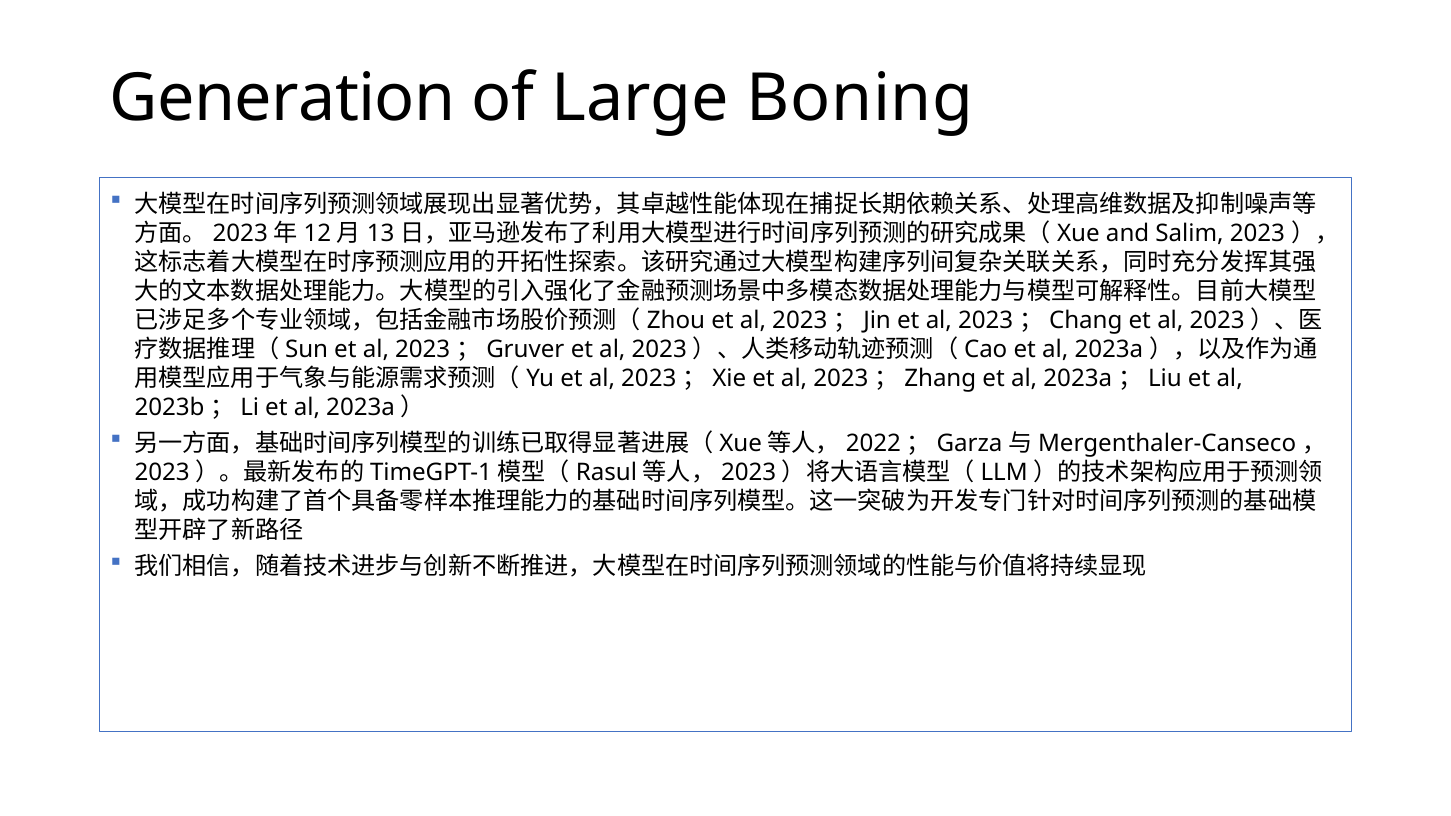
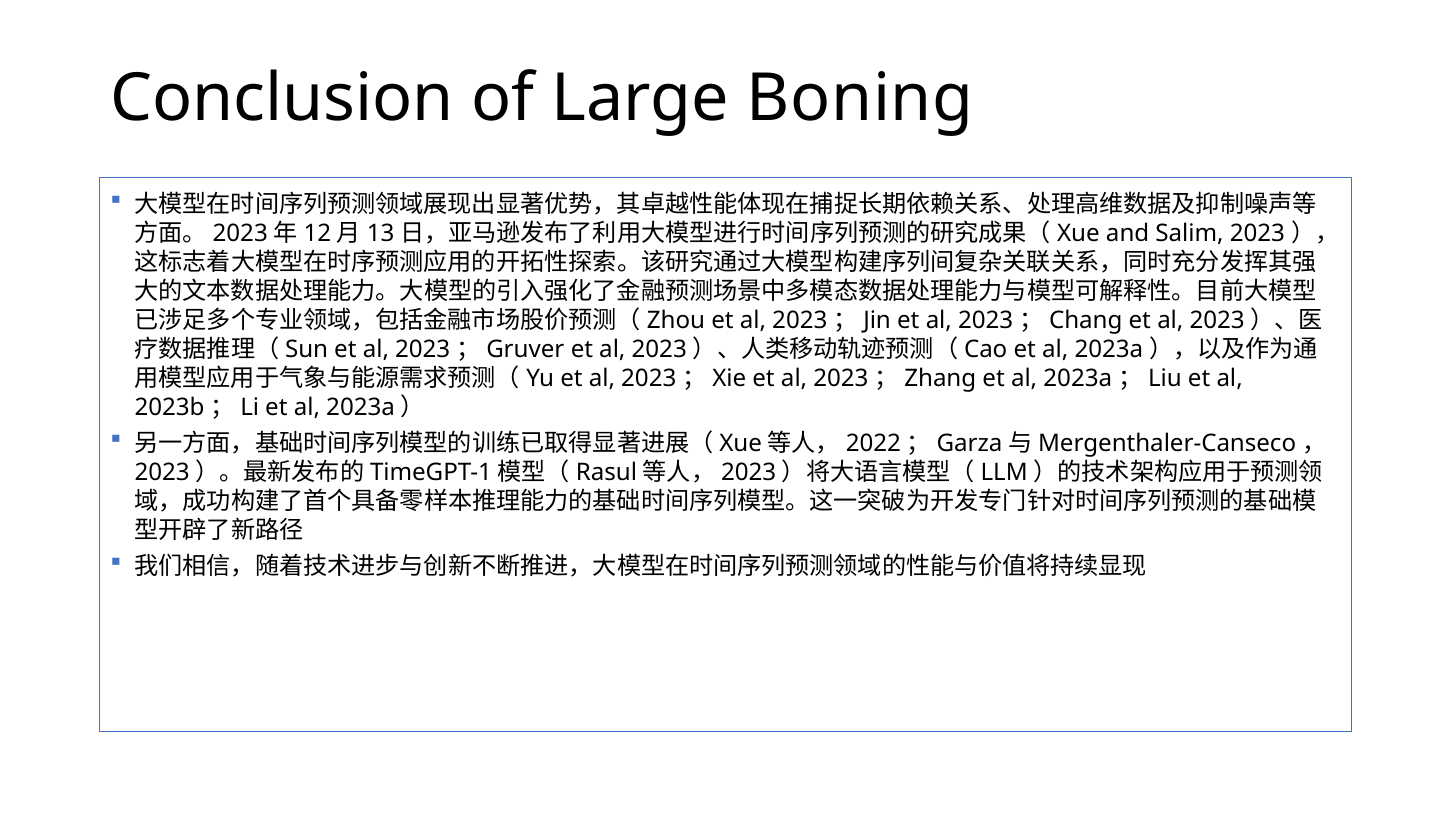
Generation: Generation -> Conclusion (282, 99)
